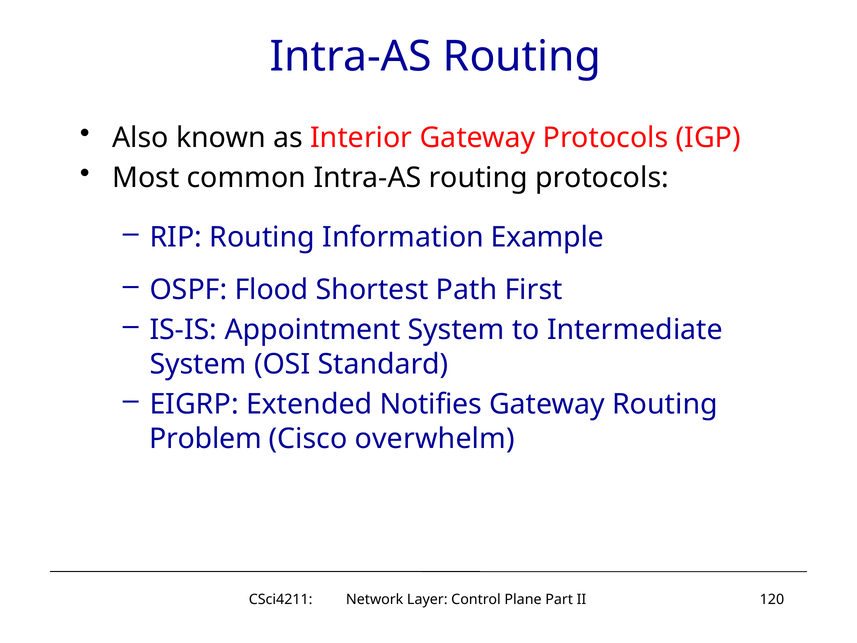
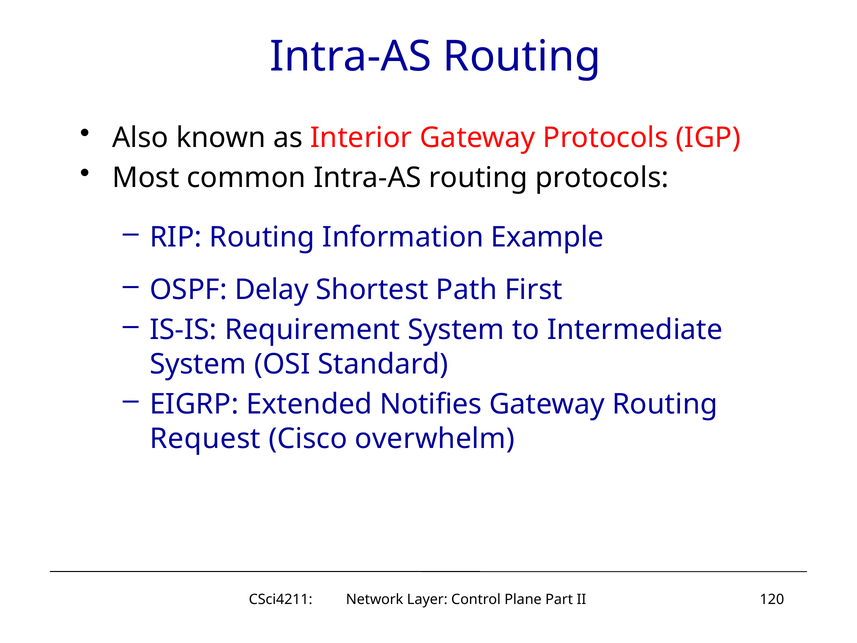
Flood: Flood -> Delay (272, 290)
Appointment: Appointment -> Requirement (312, 330)
Problem: Problem -> Request (205, 438)
